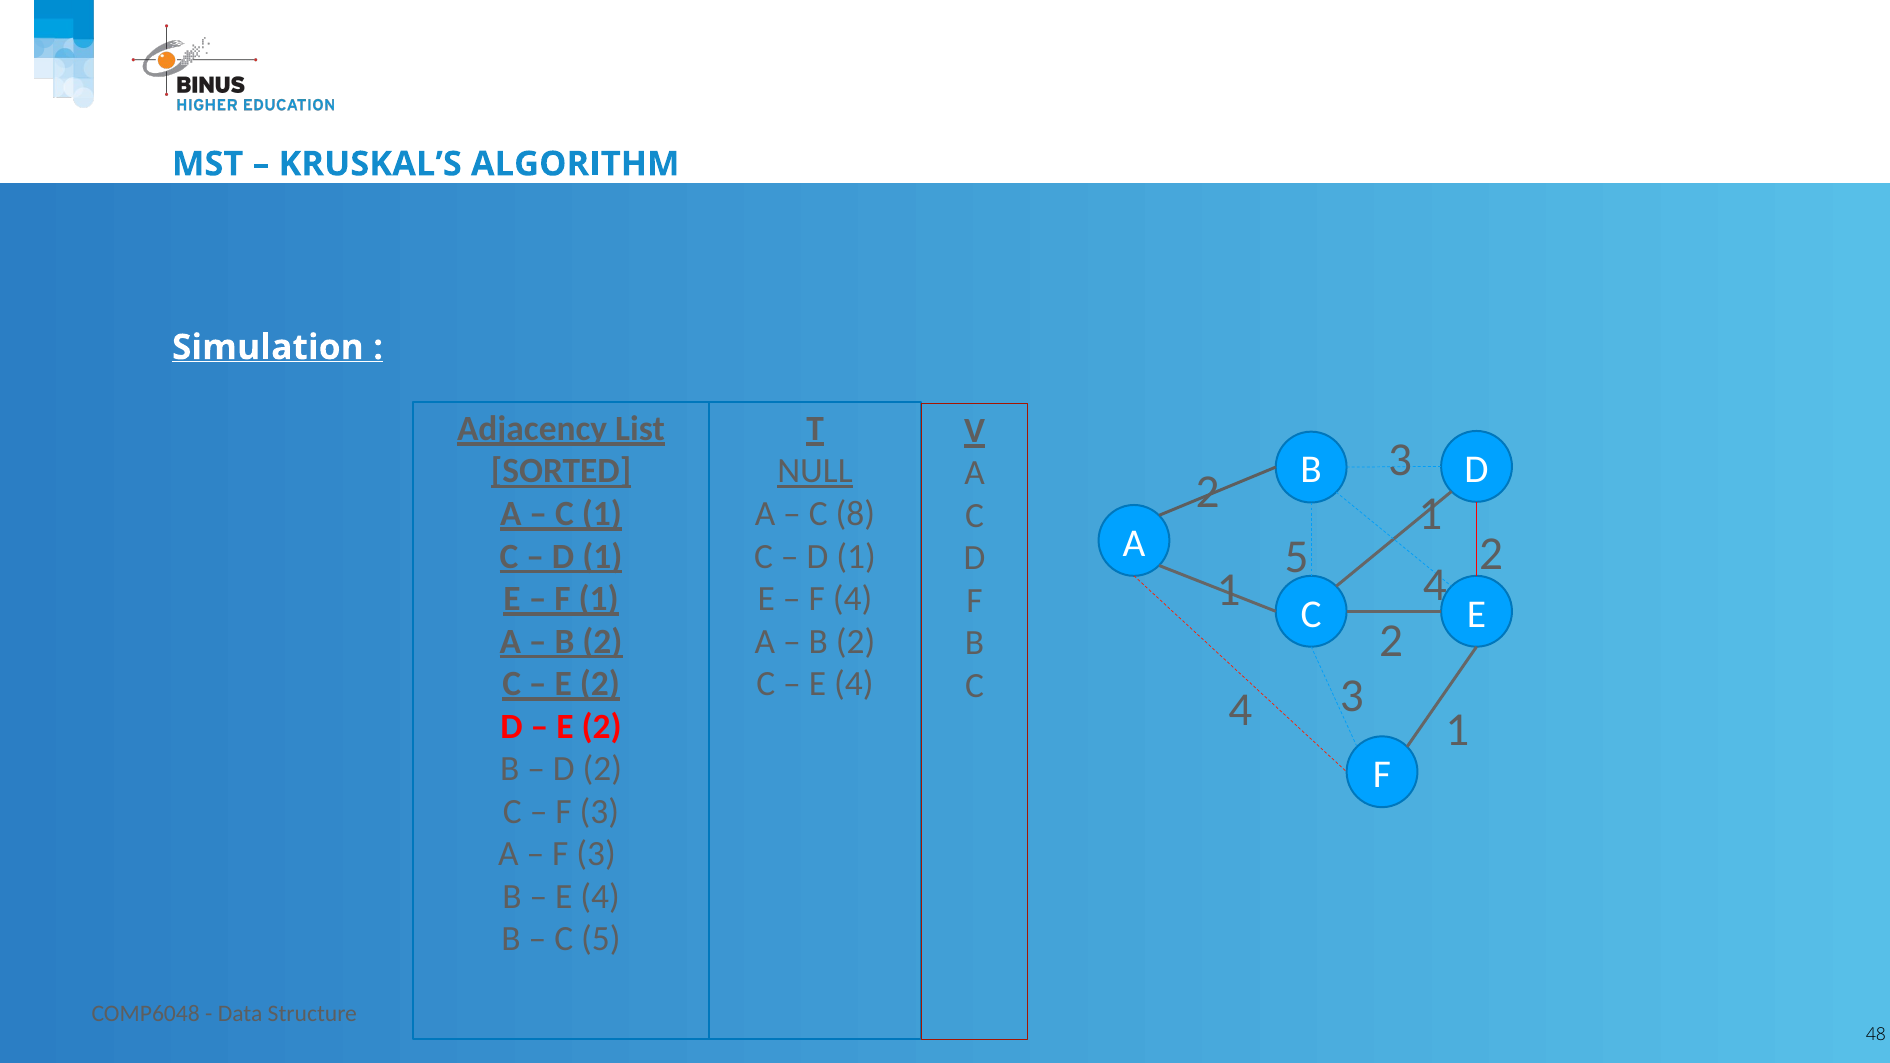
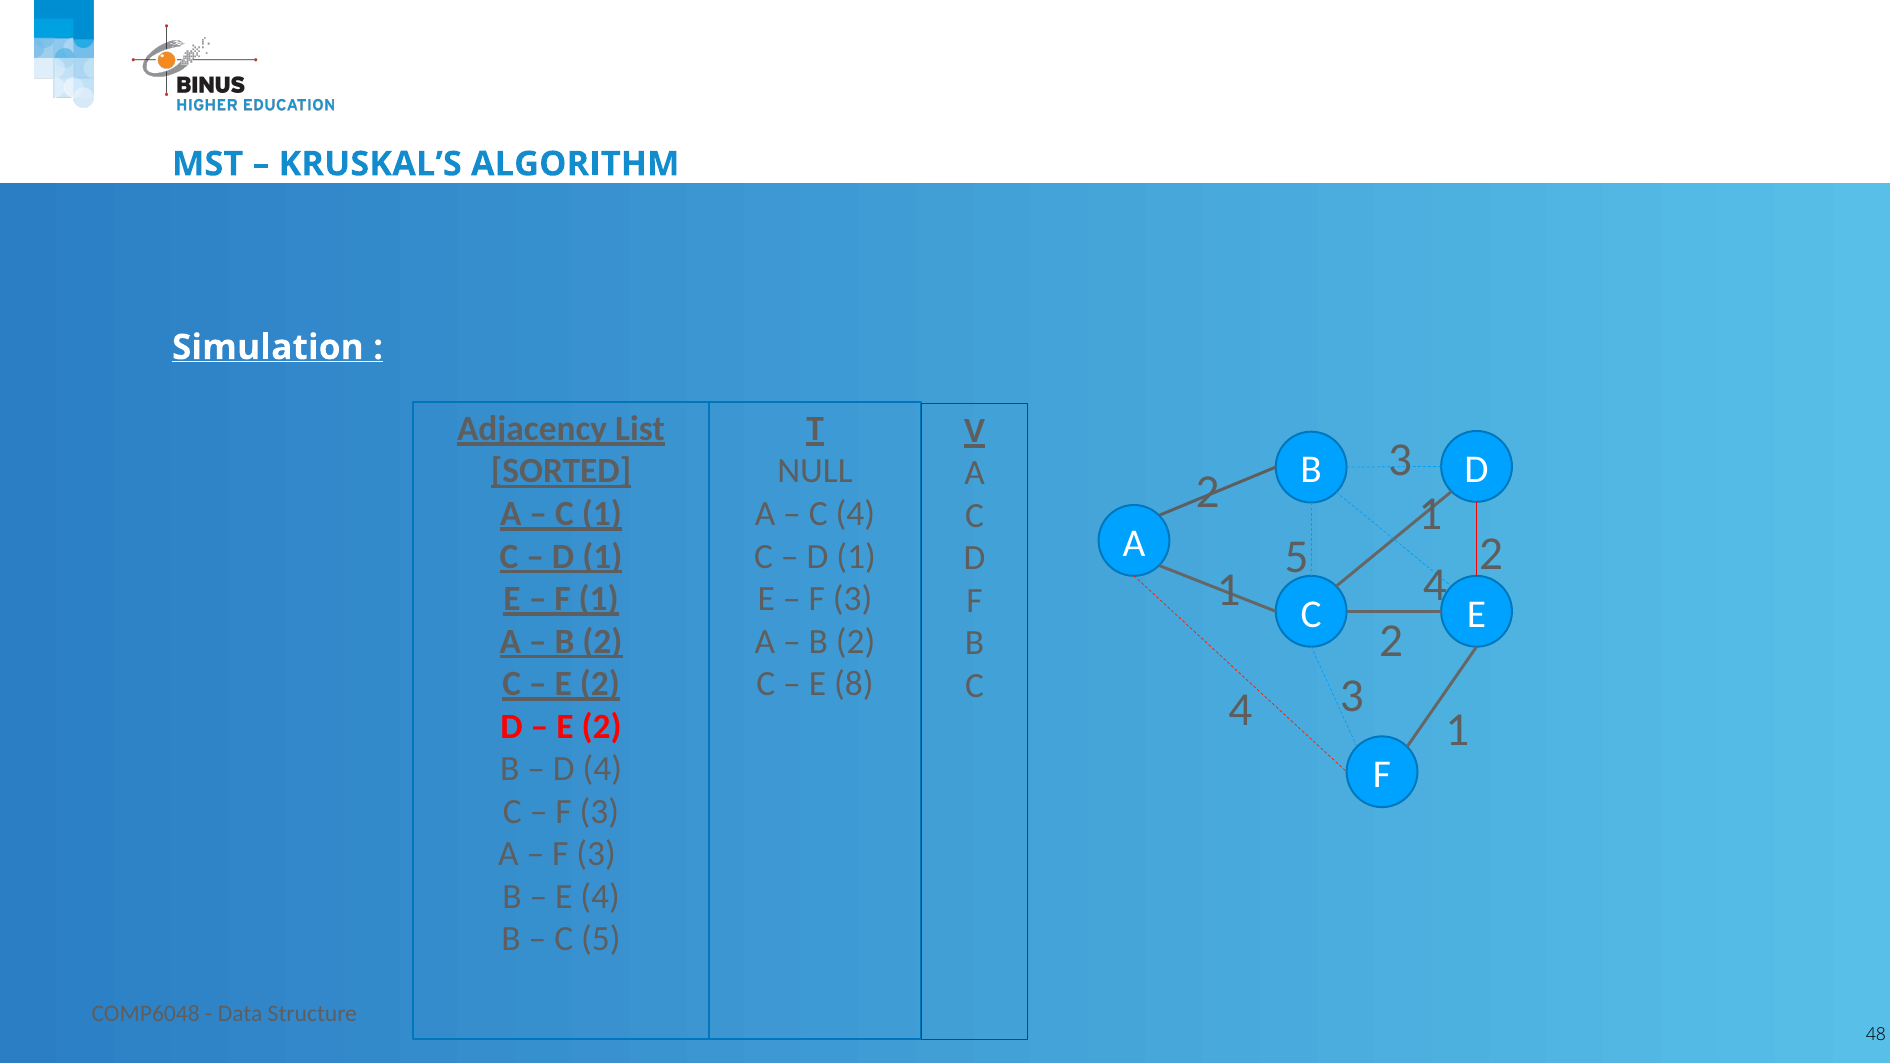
NULL underline: present -> none (815, 471)
C 8: 8 -> 4 (855, 514)
4: 4 -> 3 (853, 599)
4: 4 -> 8 (854, 684)
D 2: 2 -> 4 (602, 769)
